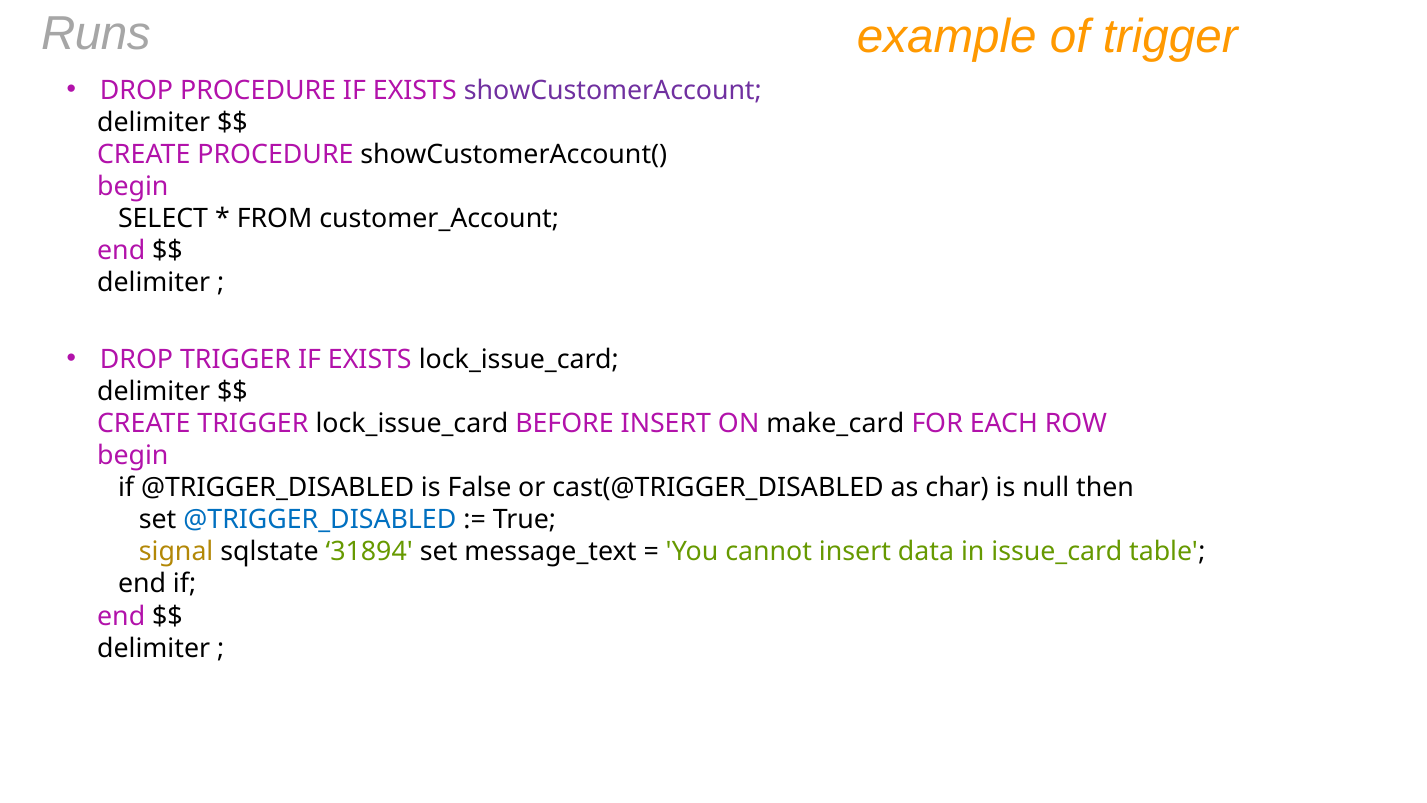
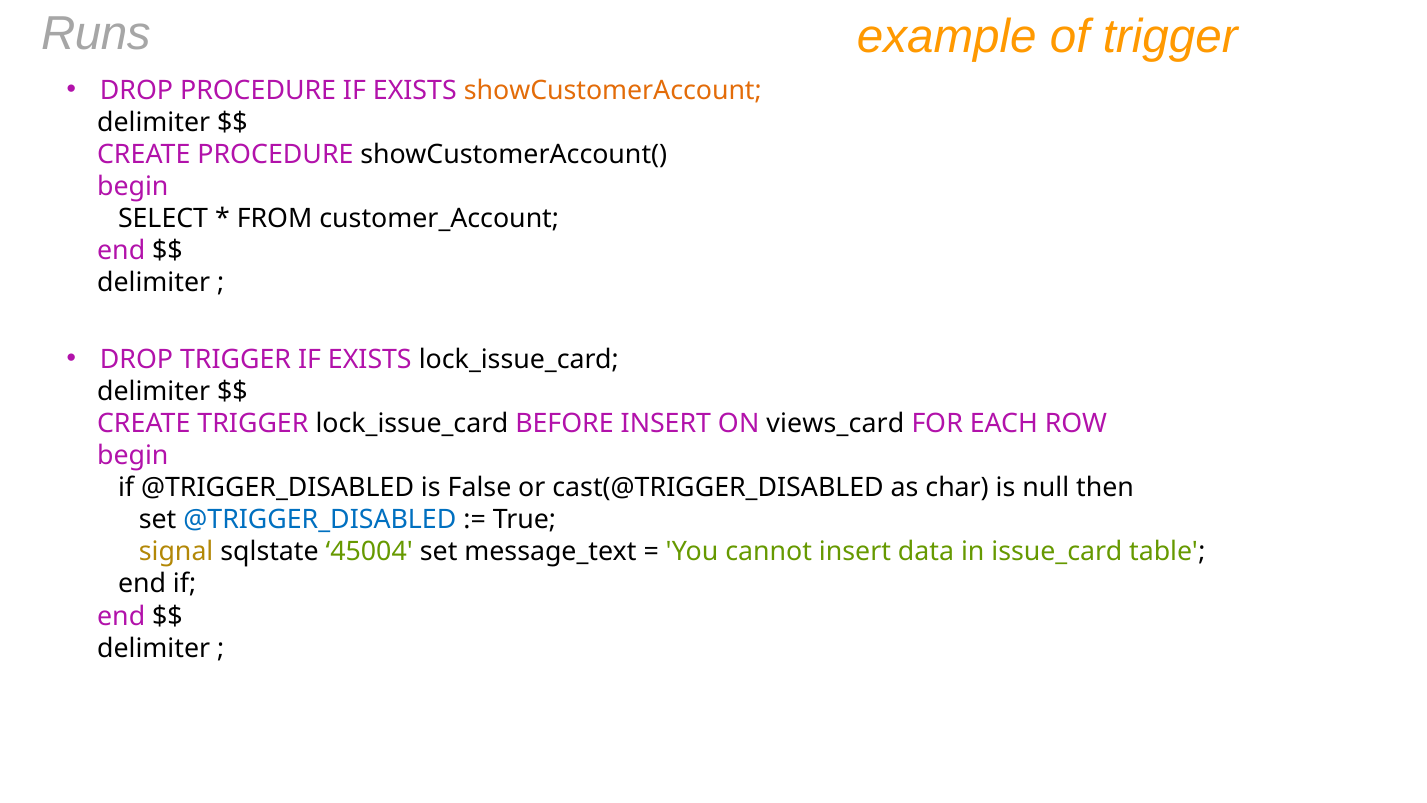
showCustomerAccount colour: purple -> orange (613, 90)
make_card: make_card -> views_card (835, 423)
31894: 31894 -> 45004 (369, 552)
